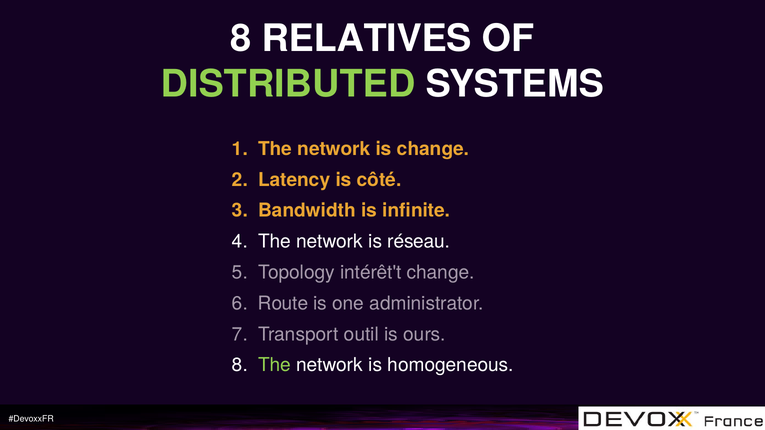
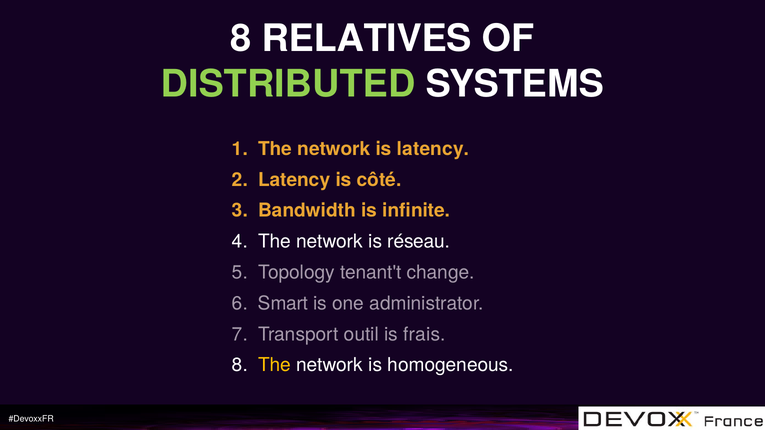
is change: change -> latency (433, 149)
intérêt't: intérêt't -> tenant't (371, 273)
Route: Route -> Smart (283, 304)
ours: ours -> frais (424, 334)
The colour: light green -> yellow (275, 365)
